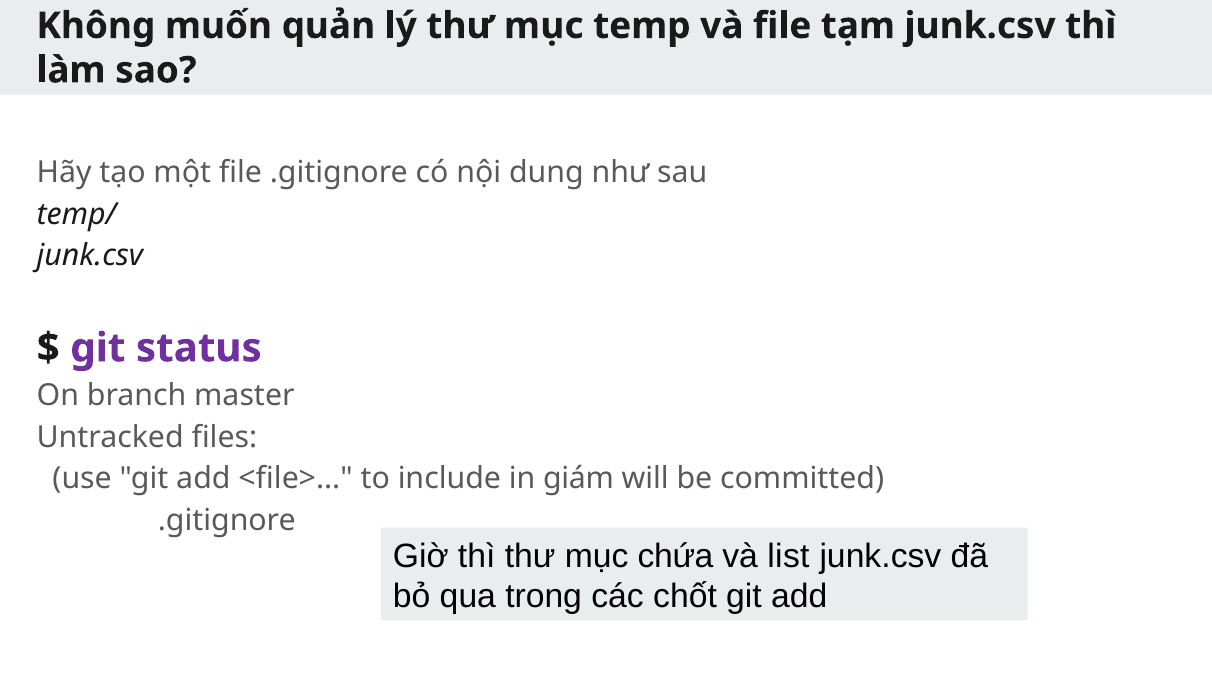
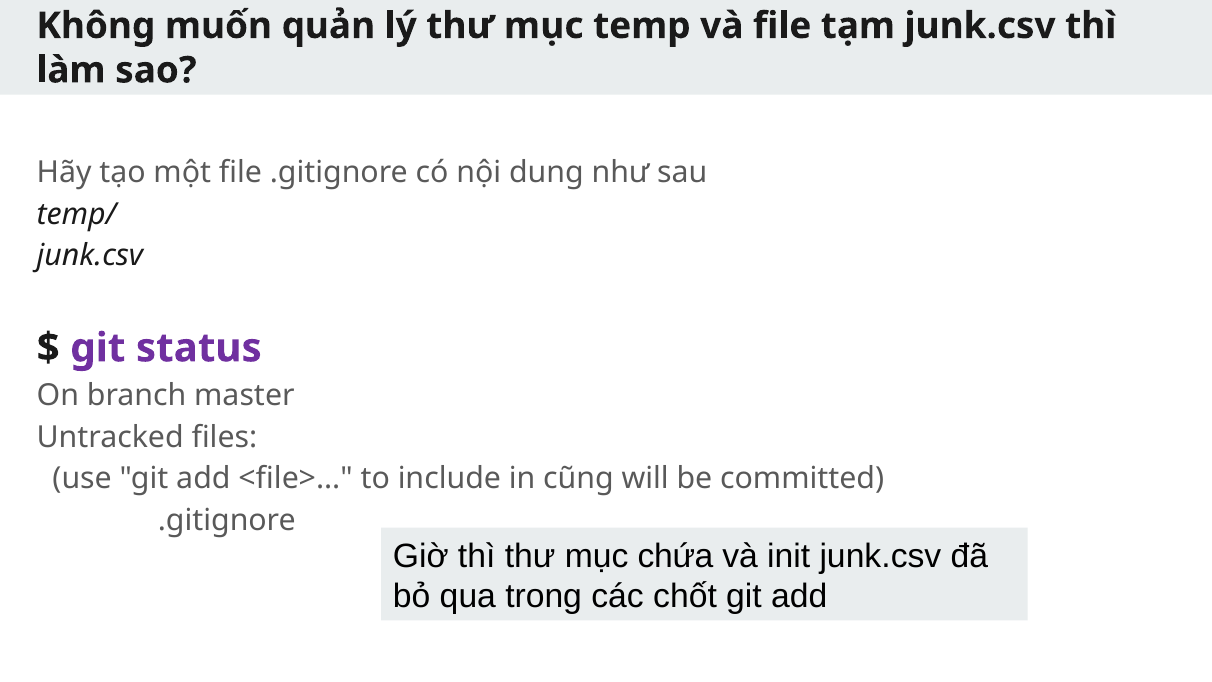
giám: giám -> cũng (578, 479)
list: list -> init (789, 556)
